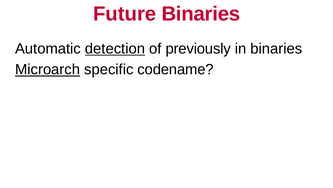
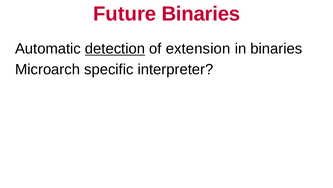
previously: previously -> extension (198, 49)
Microarch underline: present -> none (48, 69)
codename: codename -> interpreter (175, 69)
